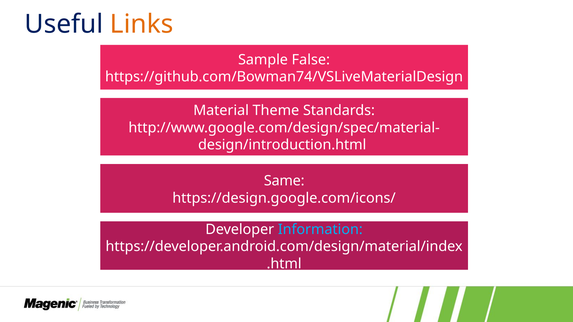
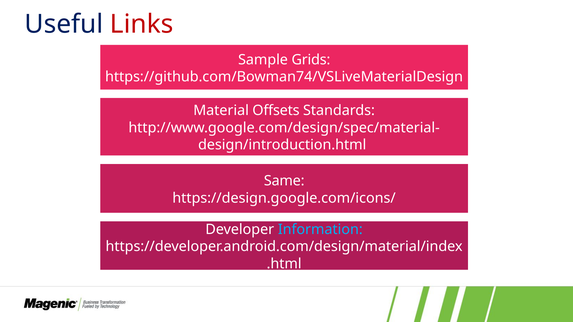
Links colour: orange -> red (142, 24)
False: False -> Grids (311, 60)
Theme: Theme -> Offsets (276, 111)
